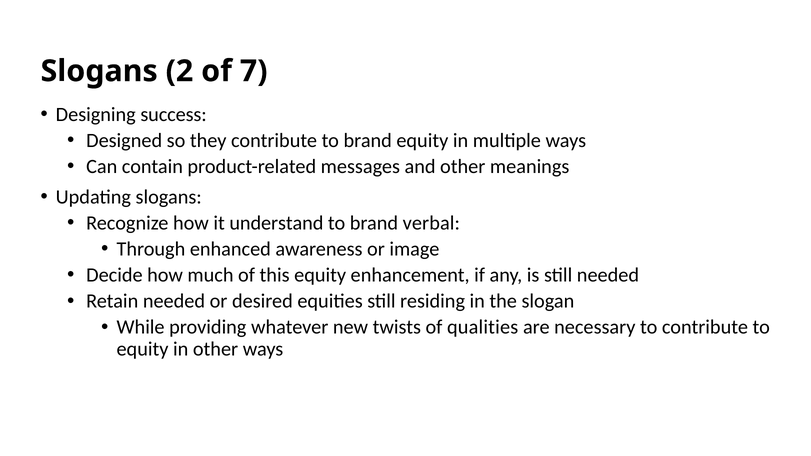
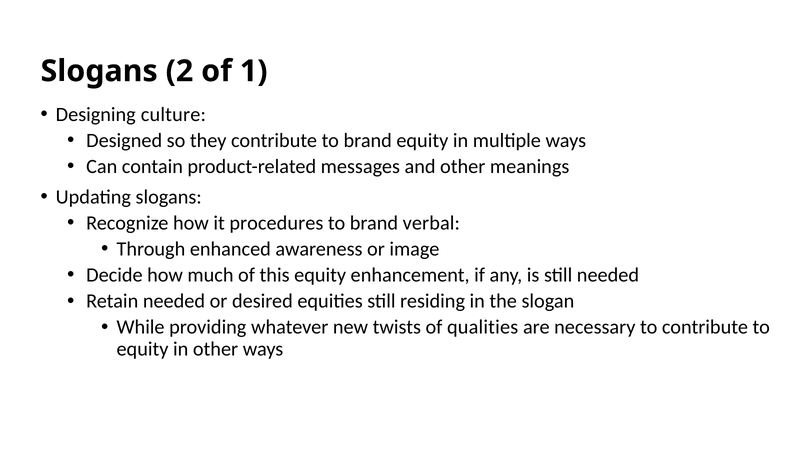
7: 7 -> 1 (254, 71)
success: success -> culture (173, 114)
understand: understand -> procedures (276, 223)
